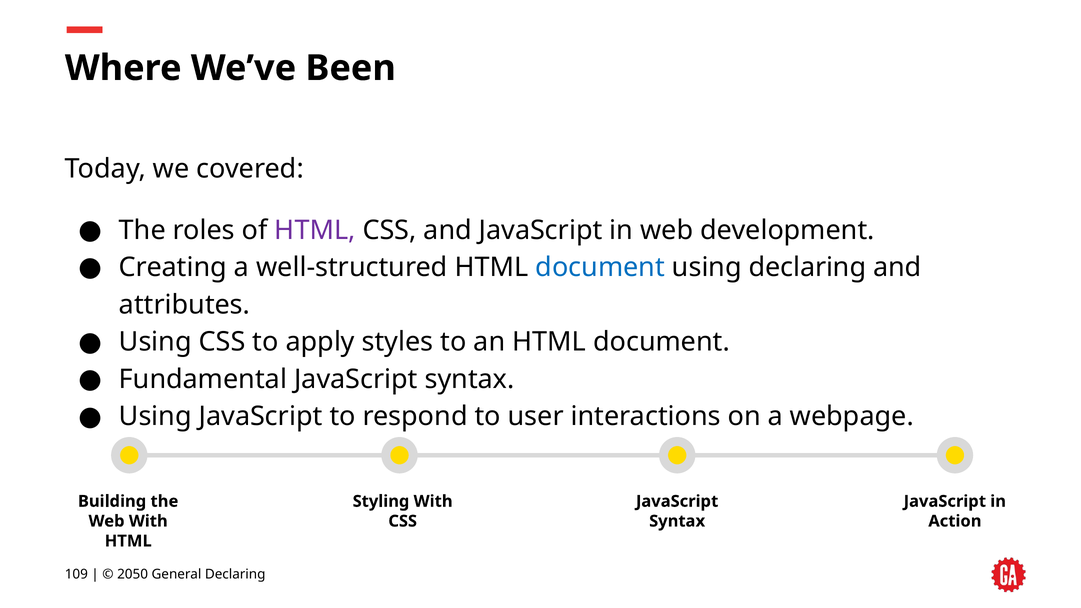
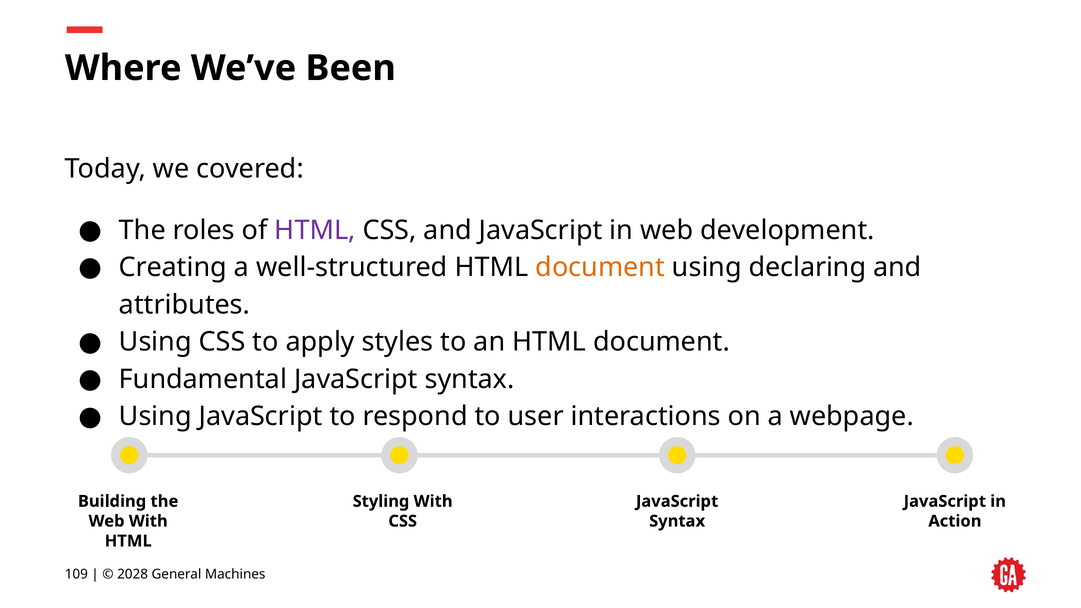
document colour: blue -> orange (600, 267)
2050: 2050 -> 2028 (133, 574)
General Declaring: Declaring -> Machines (235, 574)
